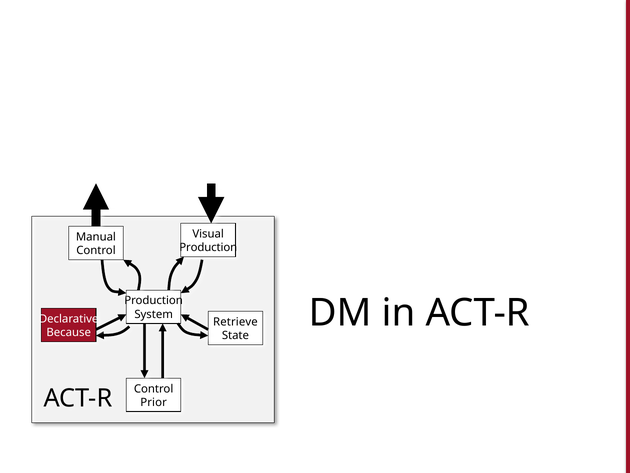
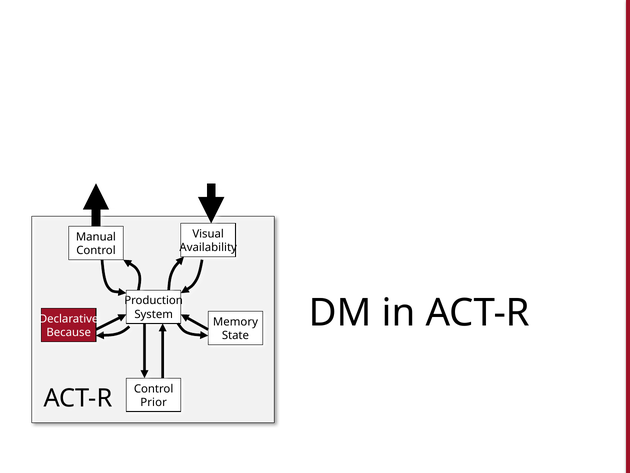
Production: Production -> Availability (208, 247)
Retrieve: Retrieve -> Memory (235, 322)
